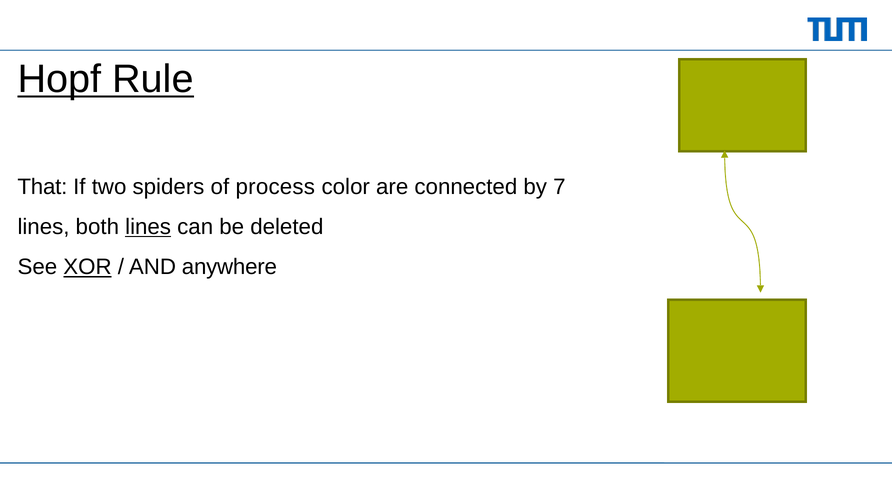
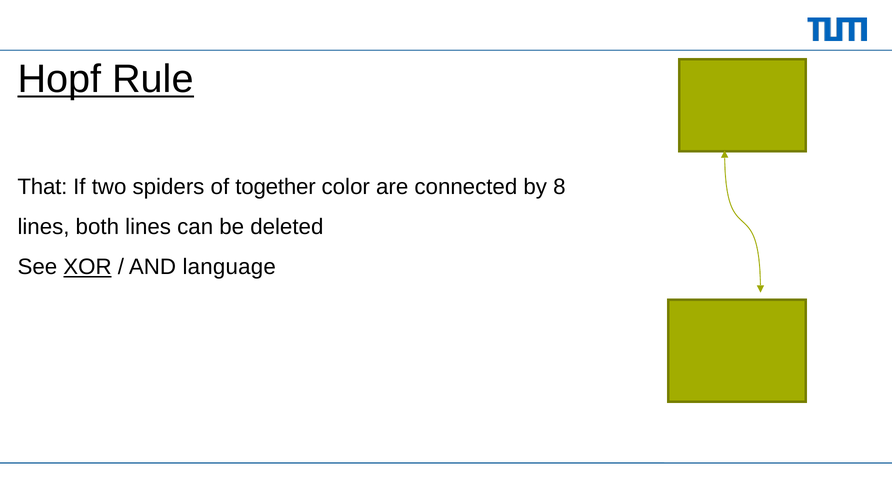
process: process -> together (276, 187)
7: 7 -> 8 (559, 187)
lines underline: present -> none (148, 227)
anywhere: anywhere -> language (229, 267)
